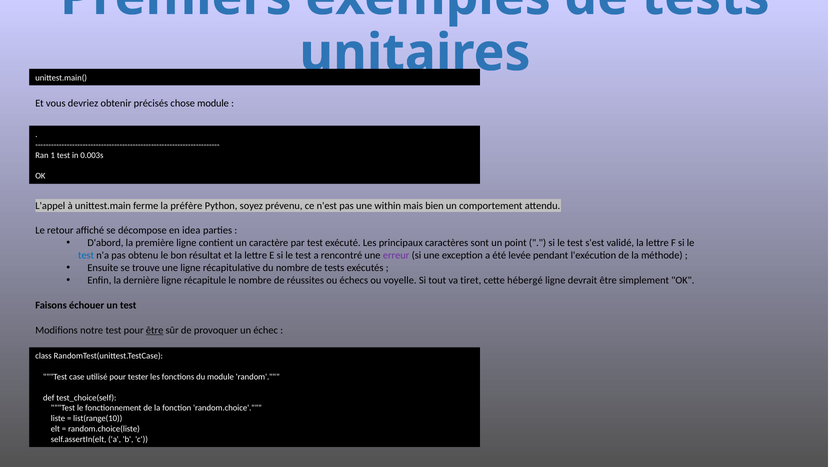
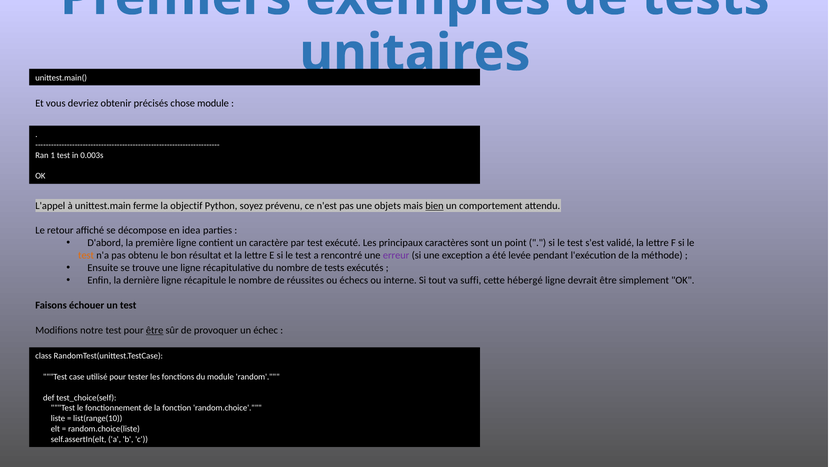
préfère: préfère -> objectif (186, 206)
within: within -> objets (388, 206)
bien underline: none -> present (434, 206)
test colour: blue -> orange (86, 255)
voyelle: voyelle -> interne (400, 280)
tiret: tiret -> suffi (471, 280)
